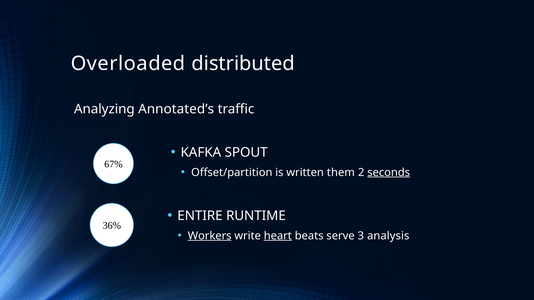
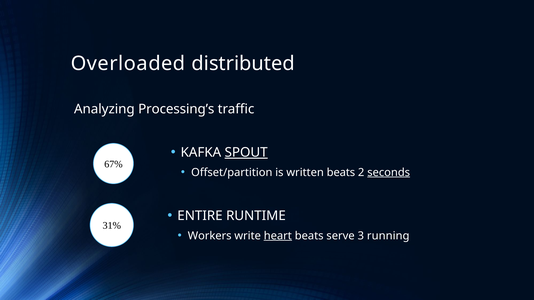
Annotated’s: Annotated’s -> Processing’s (176, 109)
SPOUT underline: none -> present (246, 153)
written them: them -> beats (341, 173)
36%: 36% -> 31% (112, 226)
Workers underline: present -> none (210, 236)
analysis: analysis -> running (388, 236)
